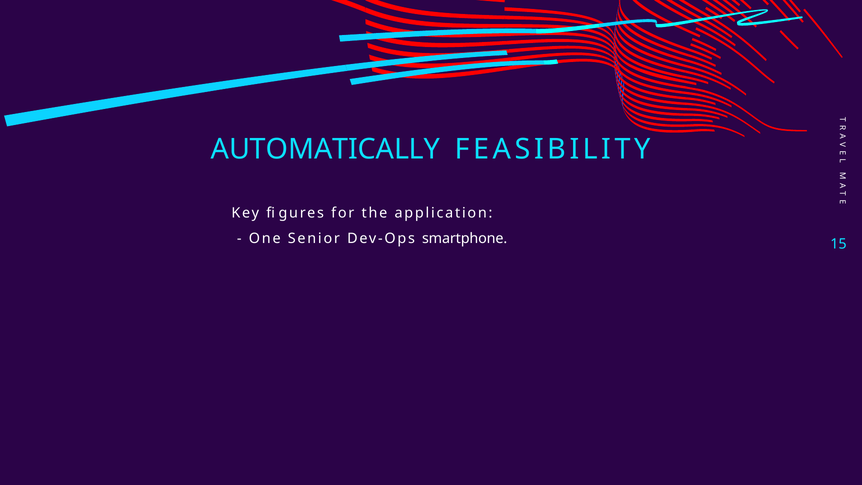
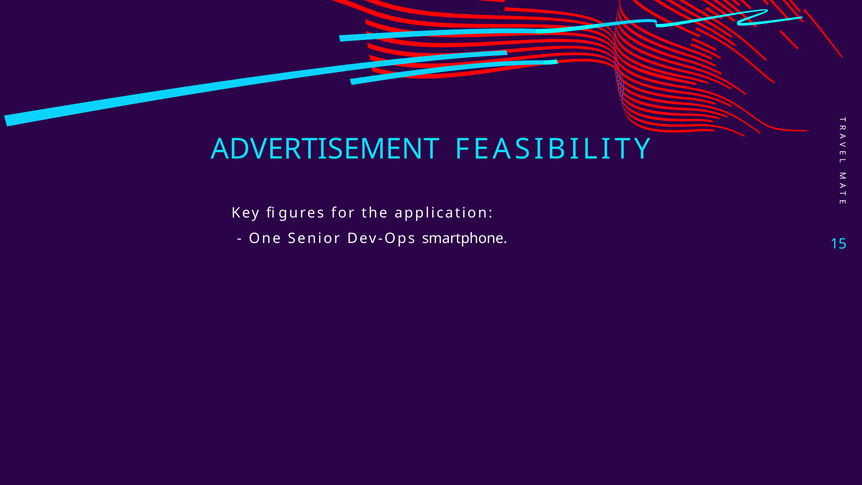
AUTOMATICALLY: AUTOMATICALLY -> ADVERTISEMENT (325, 149)
